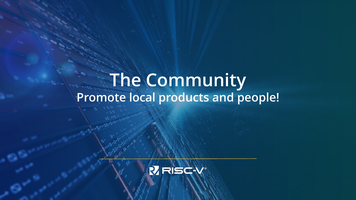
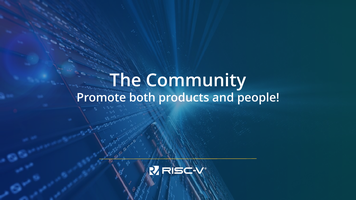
local: local -> both (142, 98)
